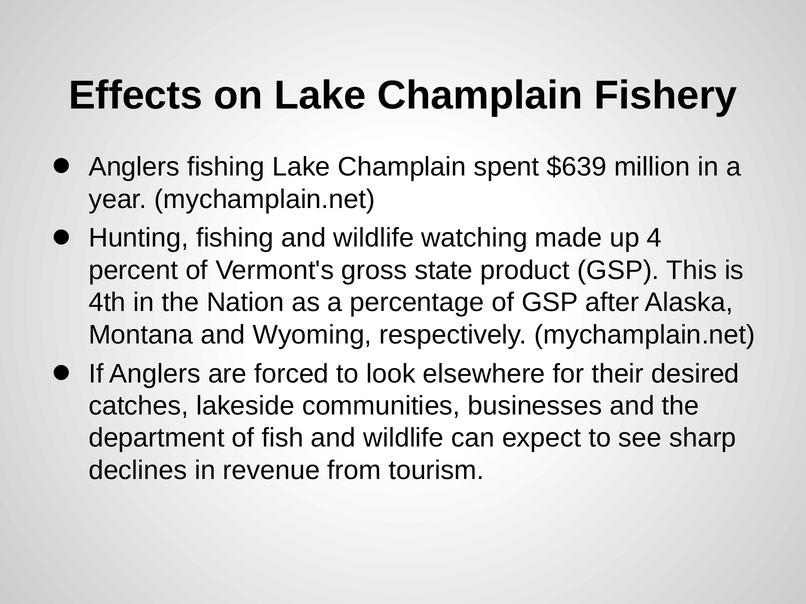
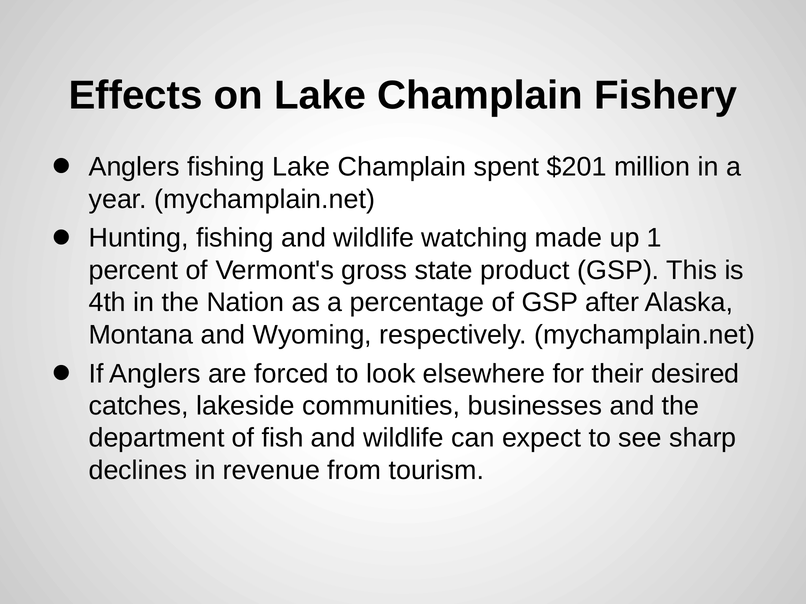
$639: $639 -> $201 (577, 167)
4: 4 -> 1 (654, 238)
